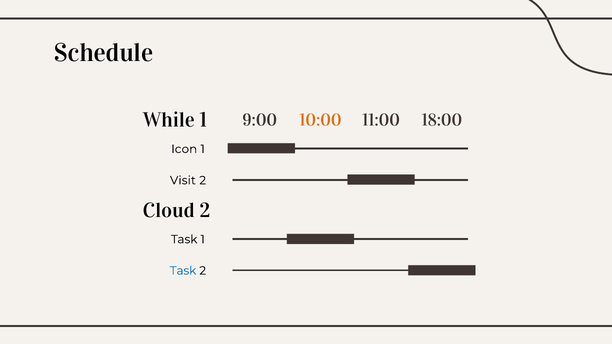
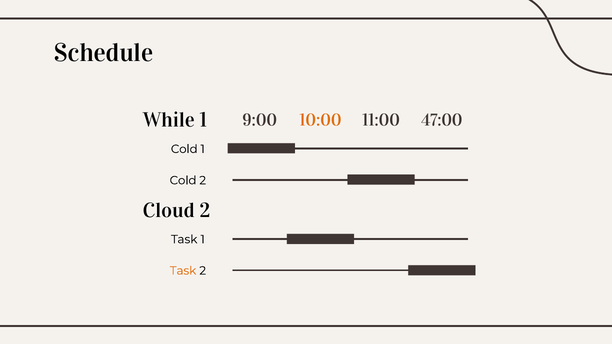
18:00: 18:00 -> 47:00 (442, 120)
Icon: Icon -> Cold (184, 149)
Visit: Visit -> Cold (183, 181)
Task colour: blue -> orange (183, 271)
